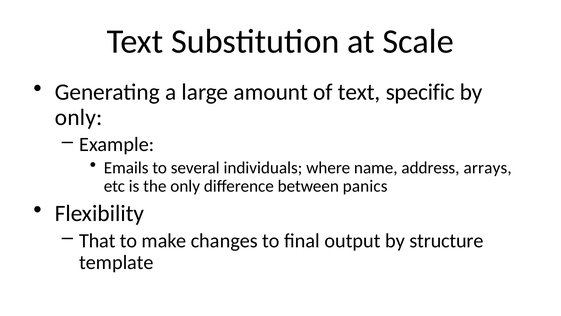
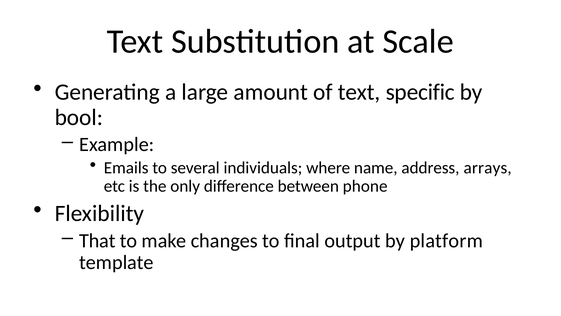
only: only -> bool (79, 117)
panics: panics -> phone (365, 186)
structure: structure -> platform (446, 240)
